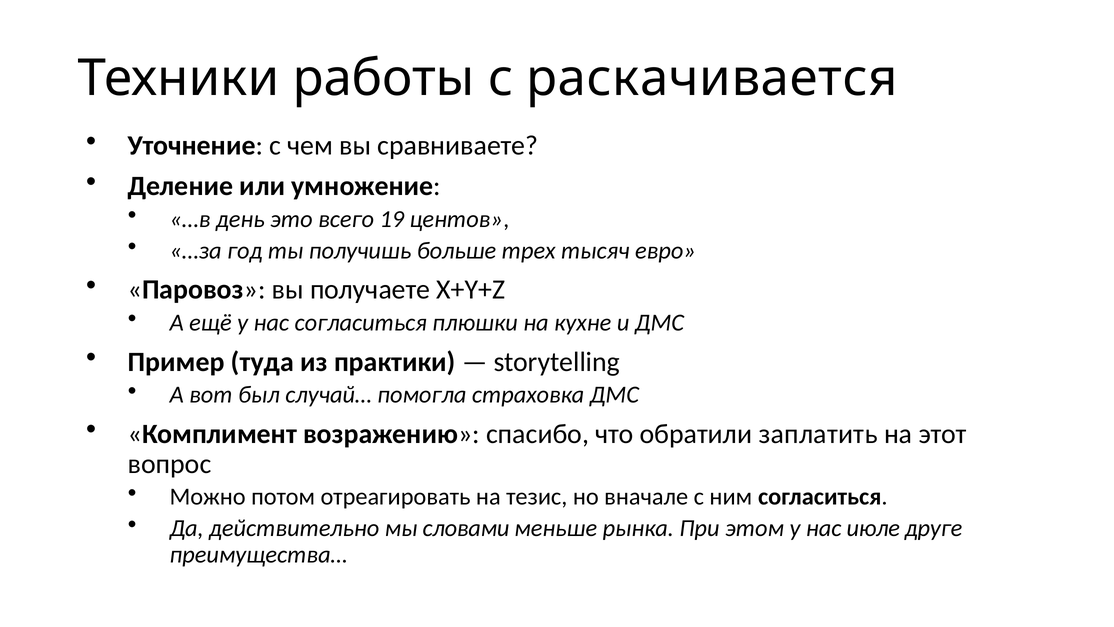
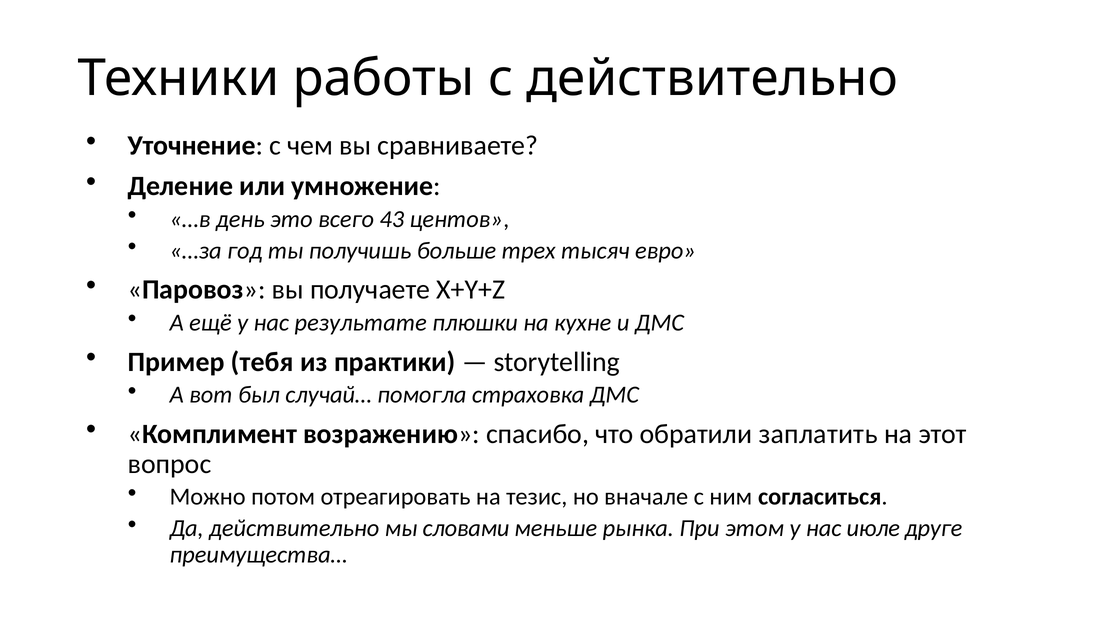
с раскачивается: раскачивается -> действительно (712, 78)
19: 19 -> 43 (392, 219)
нас согласиться: согласиться -> результате (361, 323)
туда: туда -> тебя (262, 362)
